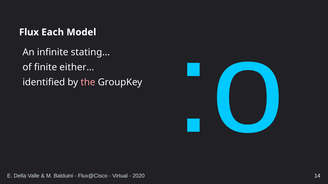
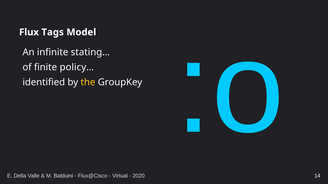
Each: Each -> Tags (53, 32)
either…: either… -> policy… (77, 67)
the colour: pink -> yellow (88, 83)
